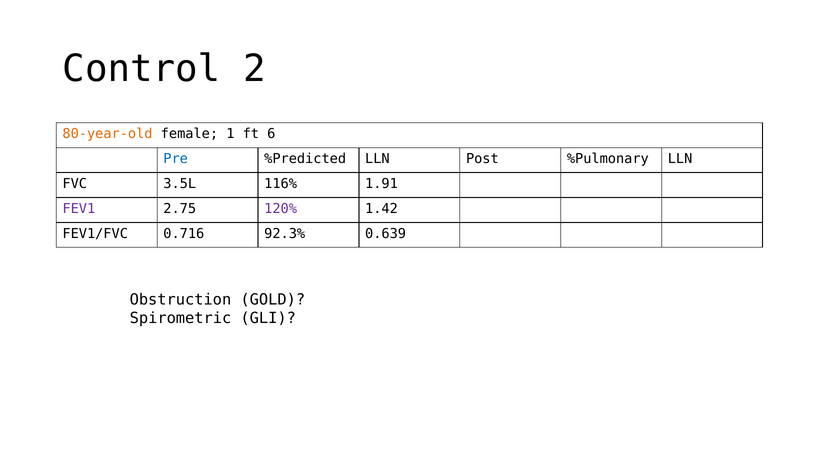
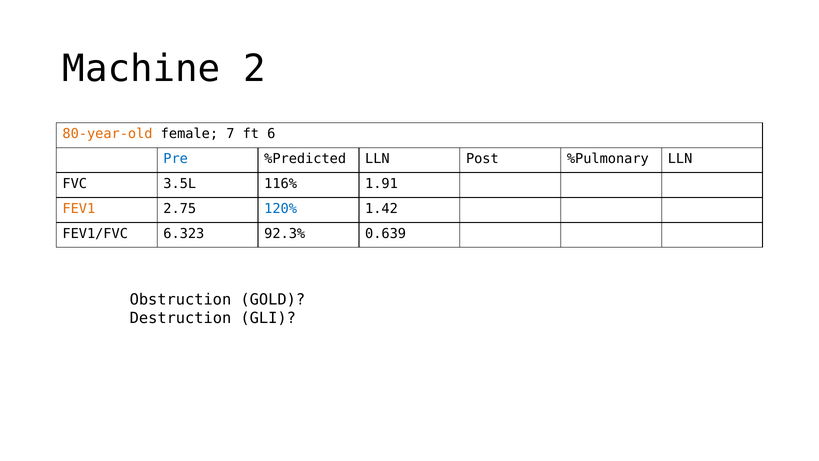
Control: Control -> Machine (141, 69)
1: 1 -> 7 (230, 134)
FEV1 colour: purple -> orange (79, 209)
120% colour: purple -> blue (281, 209)
0.716: 0.716 -> 6.323 (184, 233)
Spirometric: Spirometric -> Destruction (180, 318)
